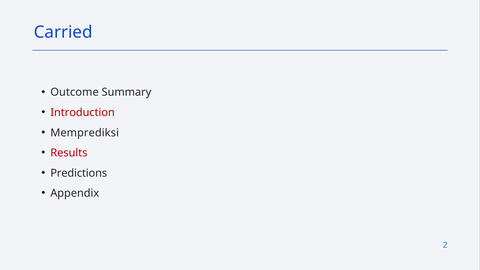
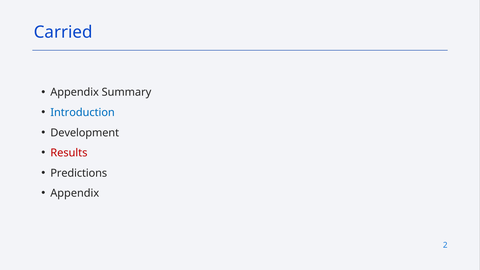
Outcome: Outcome -> Appendix (75, 92)
Introduction colour: red -> blue (83, 113)
Memprediksi: Memprediksi -> Development (85, 133)
